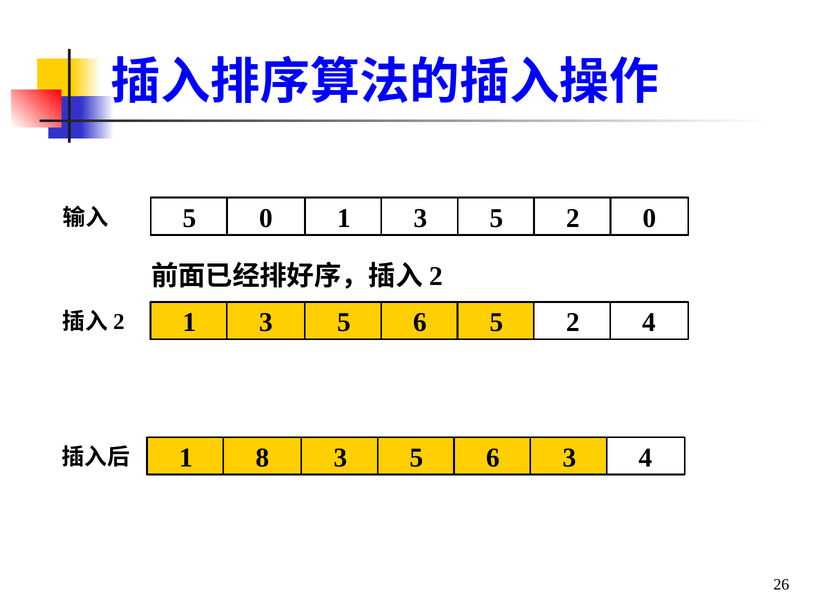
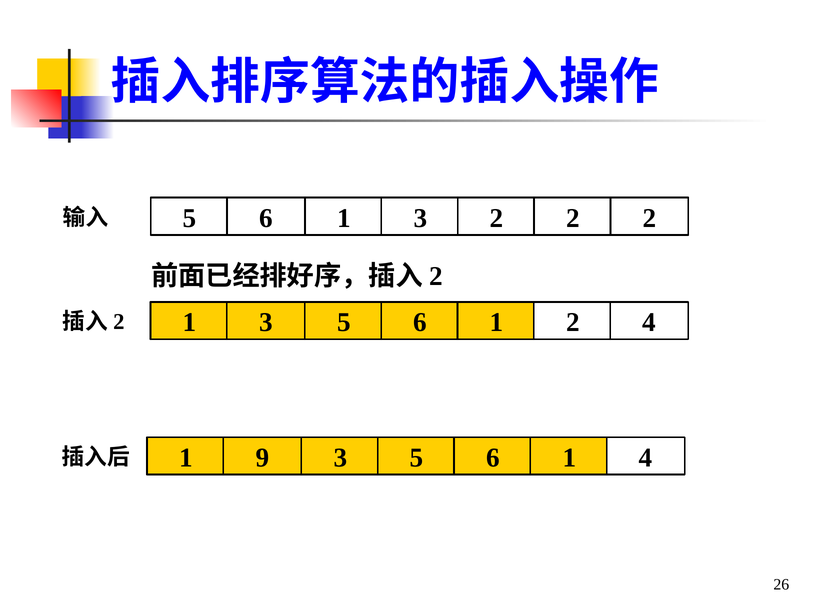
0: 0 -> 6 (266, 218)
5: 5 -> 2 (497, 218)
0: 0 -> 2 (649, 218)
5: 5 -> 1 (496, 323)
8: 8 -> 9 (262, 458)
3: 3 -> 1 (569, 458)
